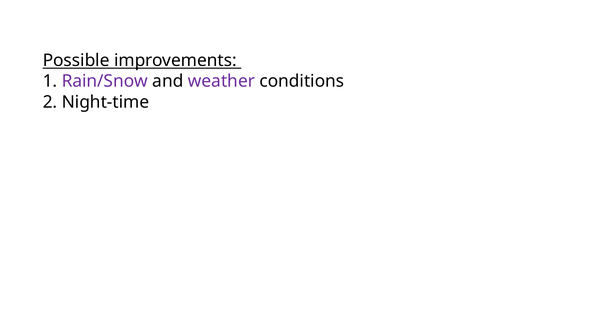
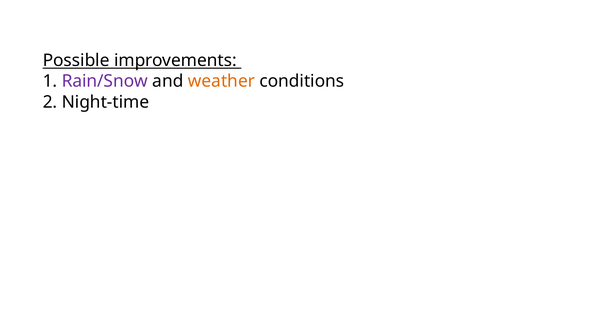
weather colour: purple -> orange (221, 81)
